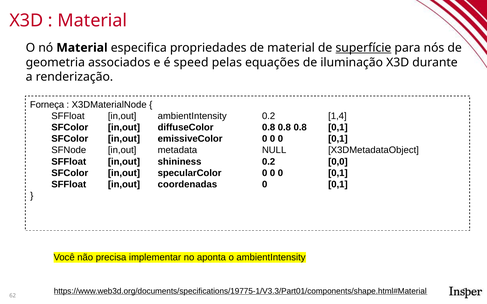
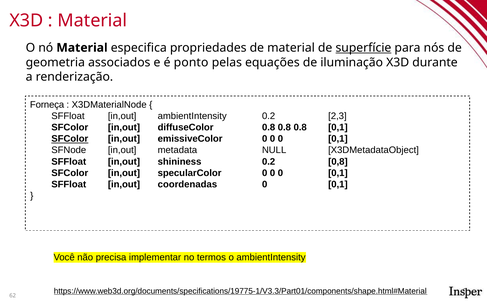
speed: speed -> ponto (191, 62)
1,4: 1,4 -> 2,3 (337, 116)
SFColor underline: none -> present (70, 139)
0,0: 0,0 -> 0,8 (338, 162)
aponta: aponta -> termos (211, 258)
